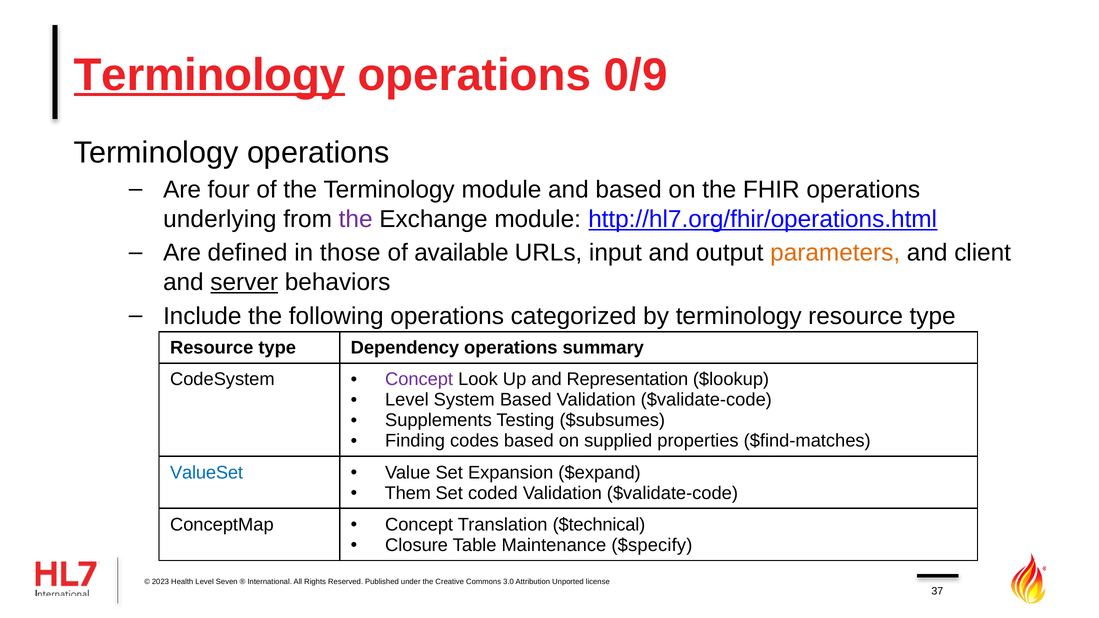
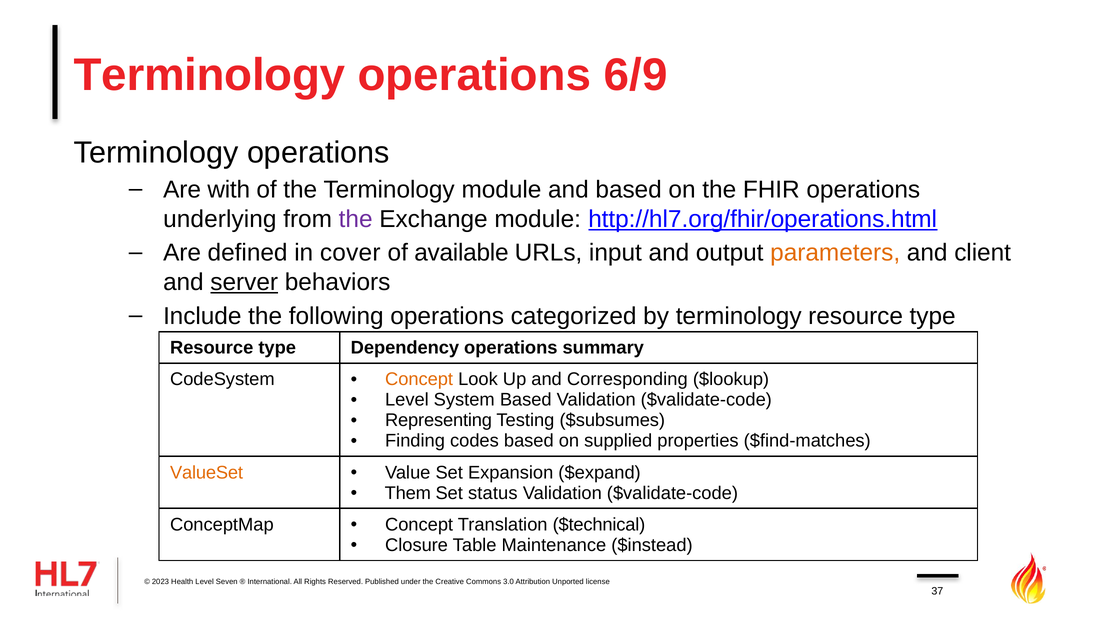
Terminology underline: present -> none (209, 75)
0/9: 0/9 -> 6/9 (636, 75)
four: four -> with (229, 190)
those: those -> cover (350, 253)
Concept colour: purple -> orange (419, 380)
Representation: Representation -> Corresponding (627, 380)
Supplements: Supplements -> Representing (439, 421)
ValueSet colour: blue -> orange (207, 473)
coded: coded -> status (493, 493)
$specify: $specify -> $instead (652, 545)
